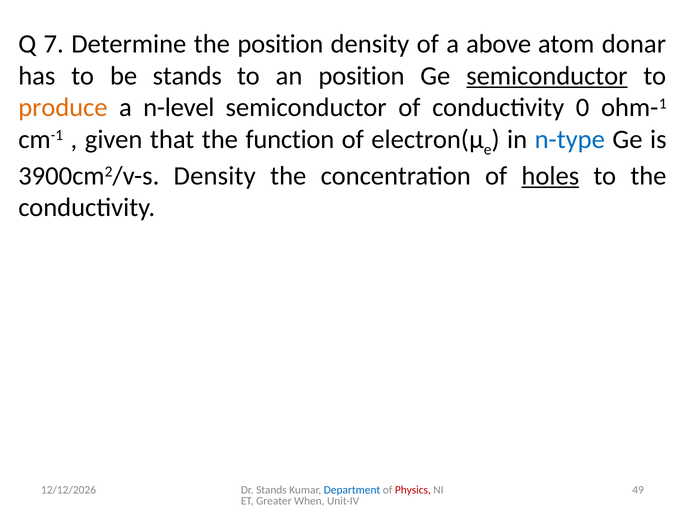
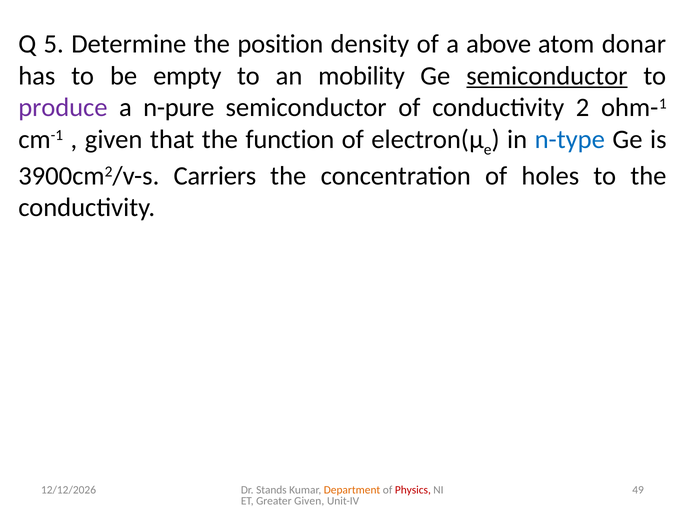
7: 7 -> 5 (54, 44)
be stands: stands -> empty (187, 76)
an position: position -> mobility (362, 76)
produce colour: orange -> purple (63, 108)
n-level: n-level -> n-pure (179, 108)
0: 0 -> 2 (583, 108)
3900cm2/v-s Density: Density -> Carriers (215, 176)
holes underline: present -> none (550, 176)
Department colour: blue -> orange (352, 491)
Greater When: When -> Given (309, 502)
